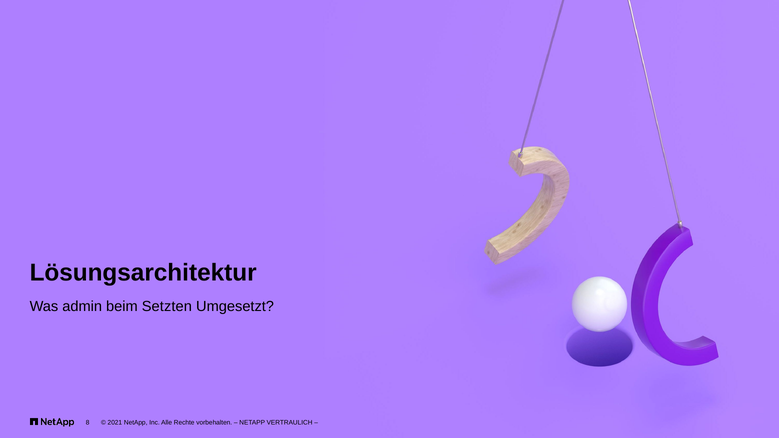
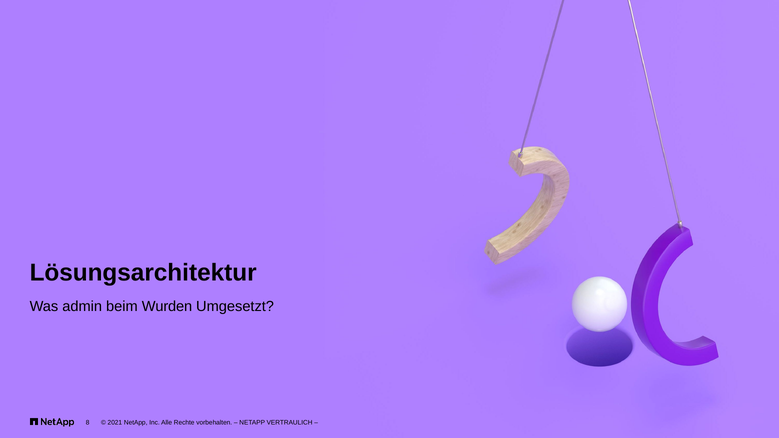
Setzten: Setzten -> Wurden (167, 306)
